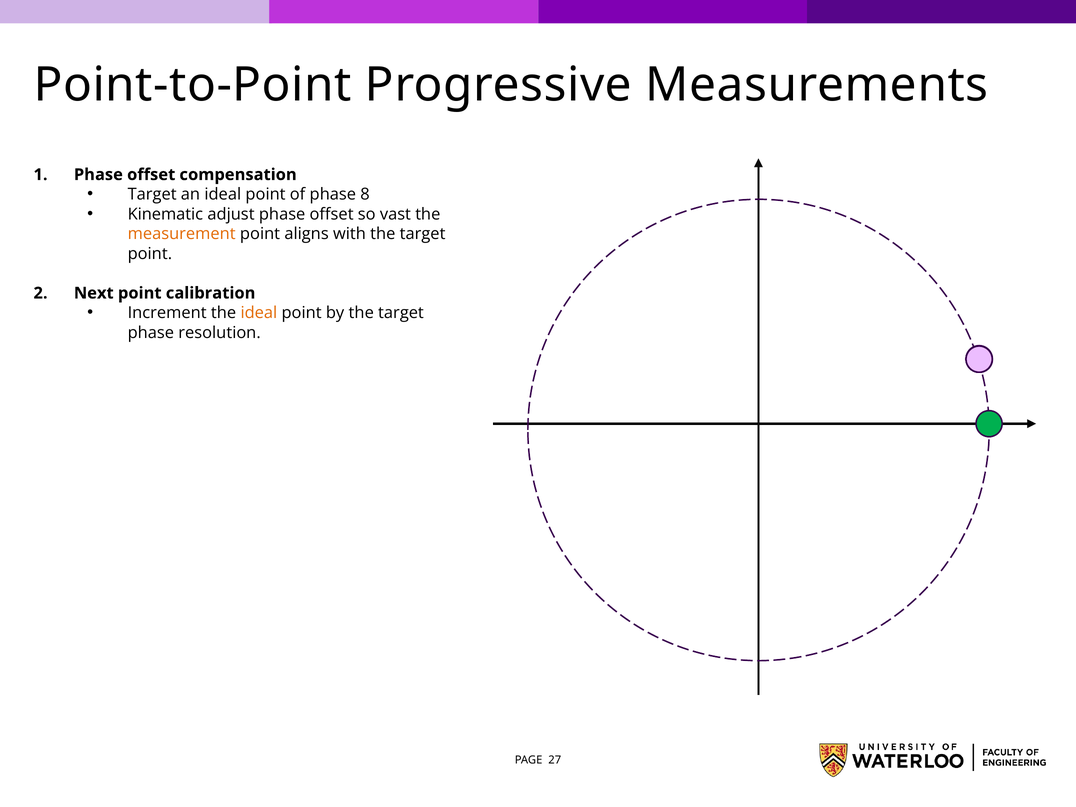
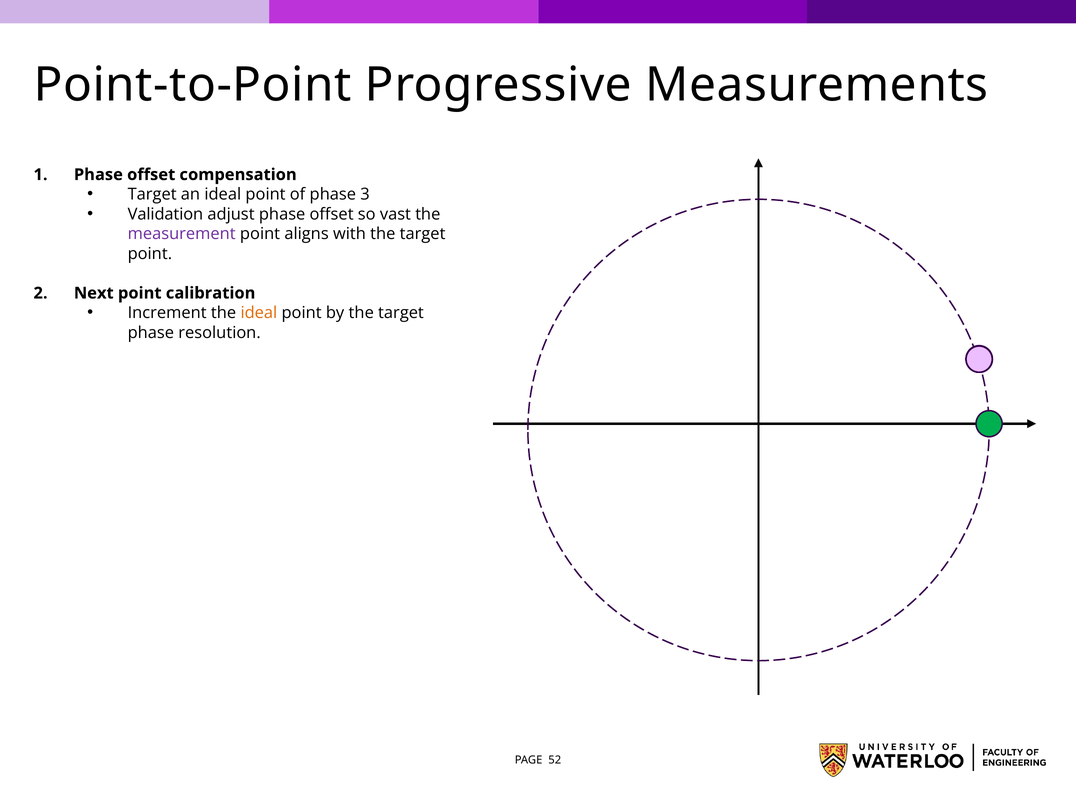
8: 8 -> 3 (365, 194)
Kinematic: Kinematic -> Validation (165, 214)
measurement colour: orange -> purple (182, 234)
27: 27 -> 52 (555, 760)
